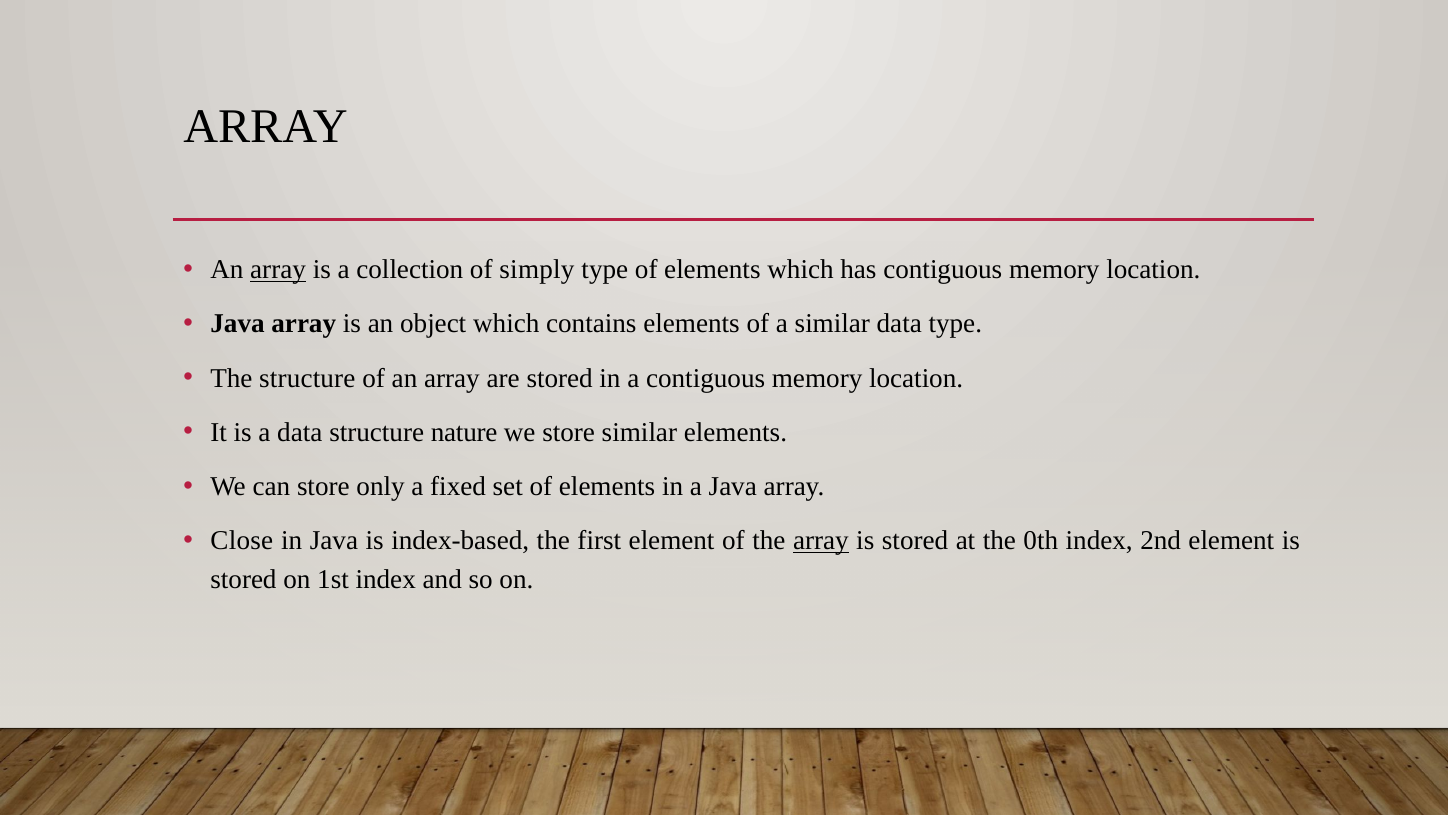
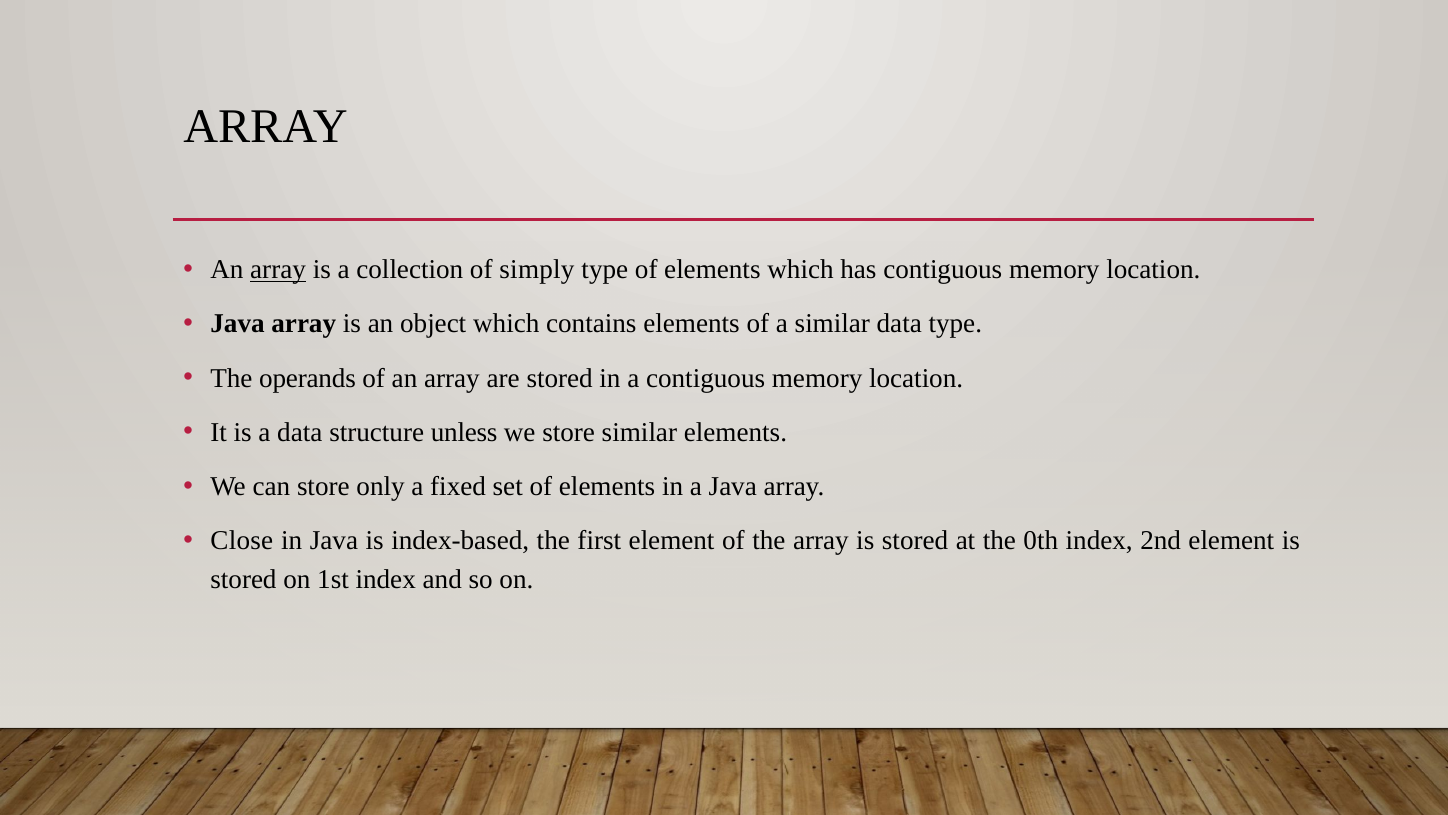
The structure: structure -> operands (308, 378)
nature: nature -> unless (464, 432)
array underline: present -> none (821, 540)
